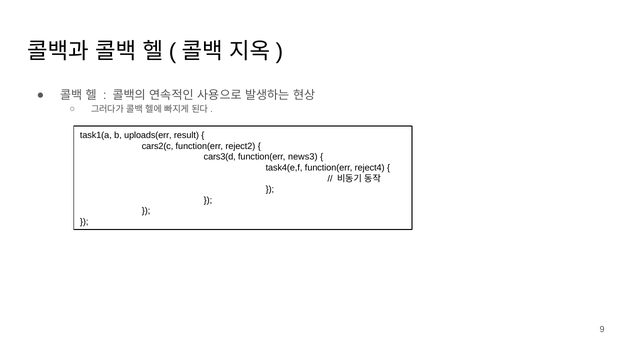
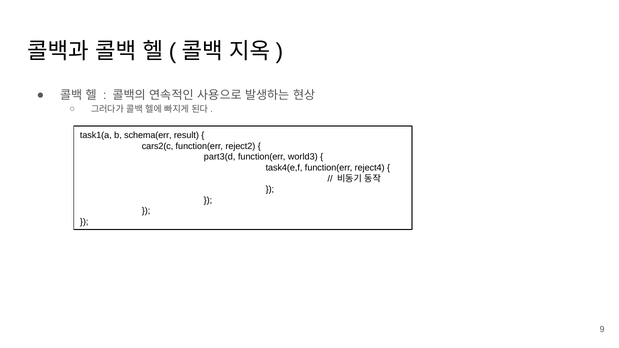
uploads(err: uploads(err -> schema(err (148, 135)
cars3(d: cars3(d -> part3(d (220, 157)
news3: news3 -> world3 (303, 157)
